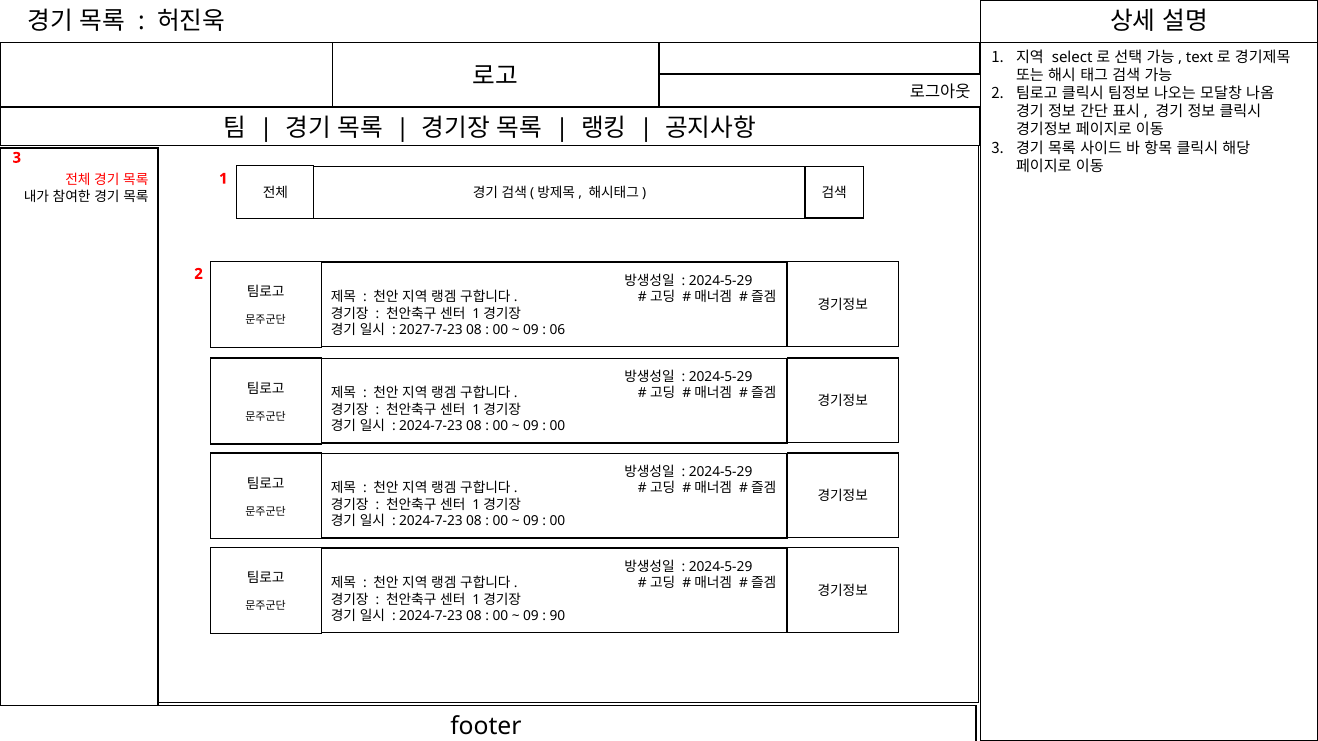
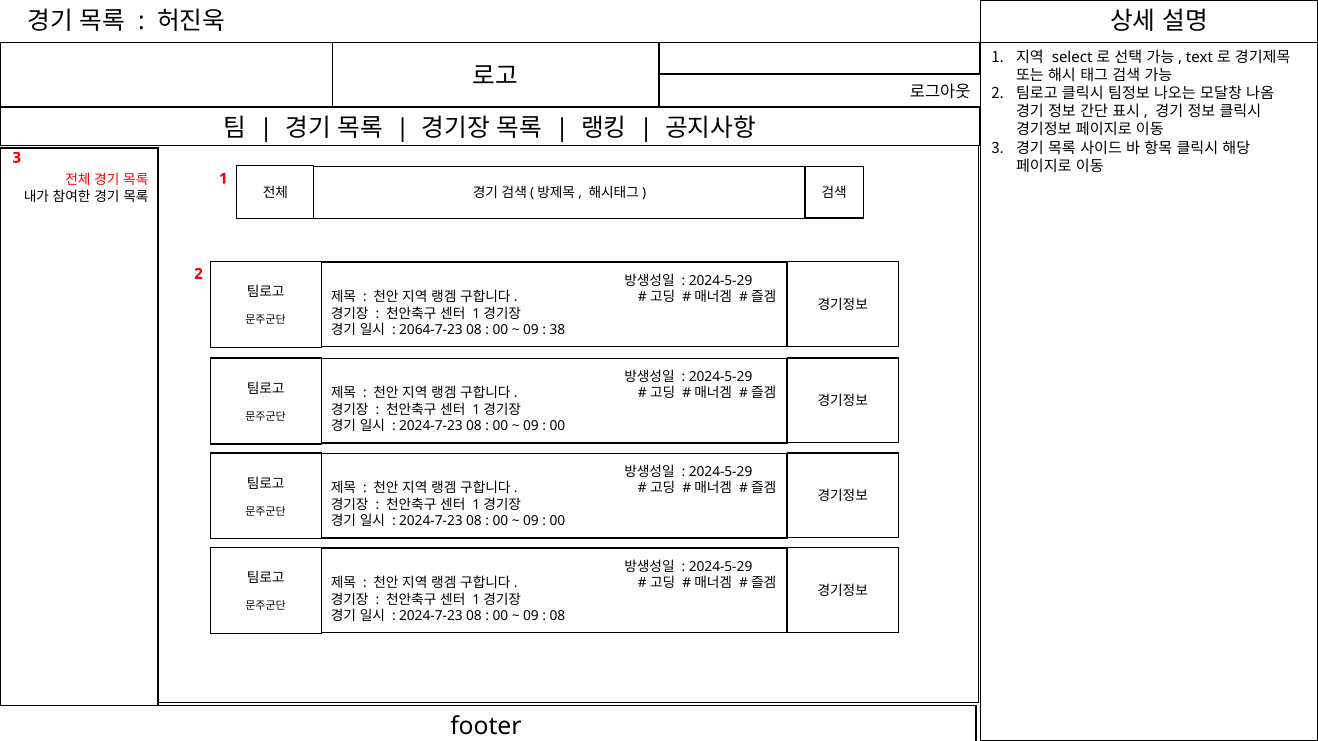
2027-7-23: 2027-7-23 -> 2064-7-23 (431, 330)
06: 06 -> 38 (557, 330)
90: 90 -> 08 (557, 616)
